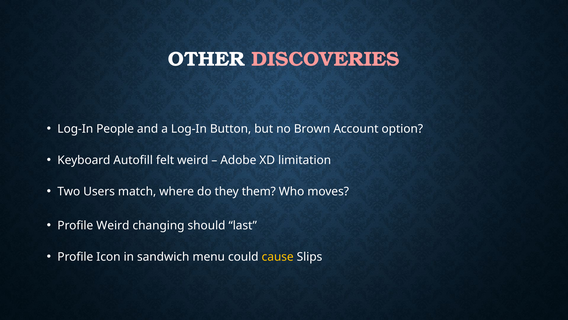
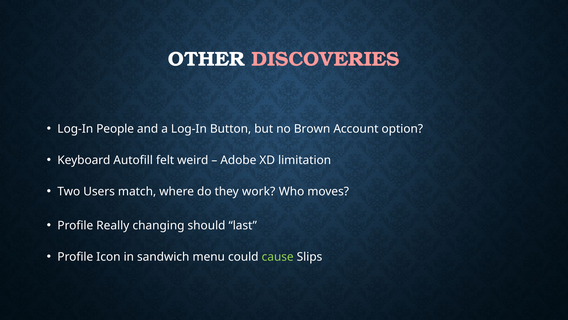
them: them -> work (259, 191)
Profile Weird: Weird -> Really (113, 225)
cause colour: yellow -> light green (278, 257)
